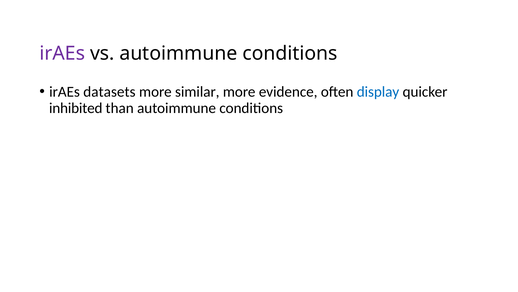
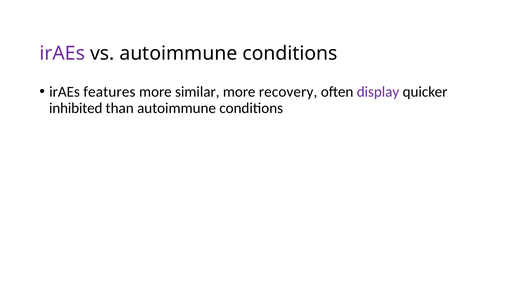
datasets: datasets -> features (109, 92)
evidence: evidence -> recovery (288, 92)
display colour: blue -> purple (378, 92)
